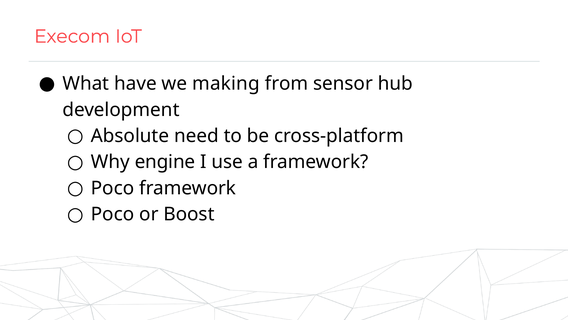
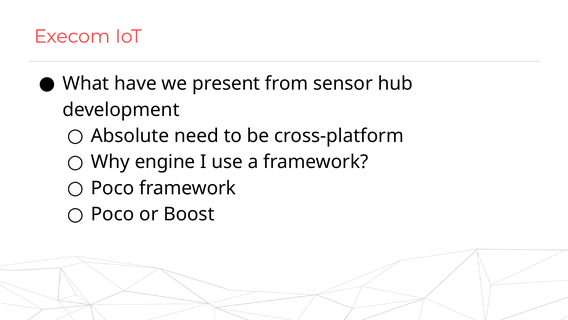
making: making -> present (226, 83)
